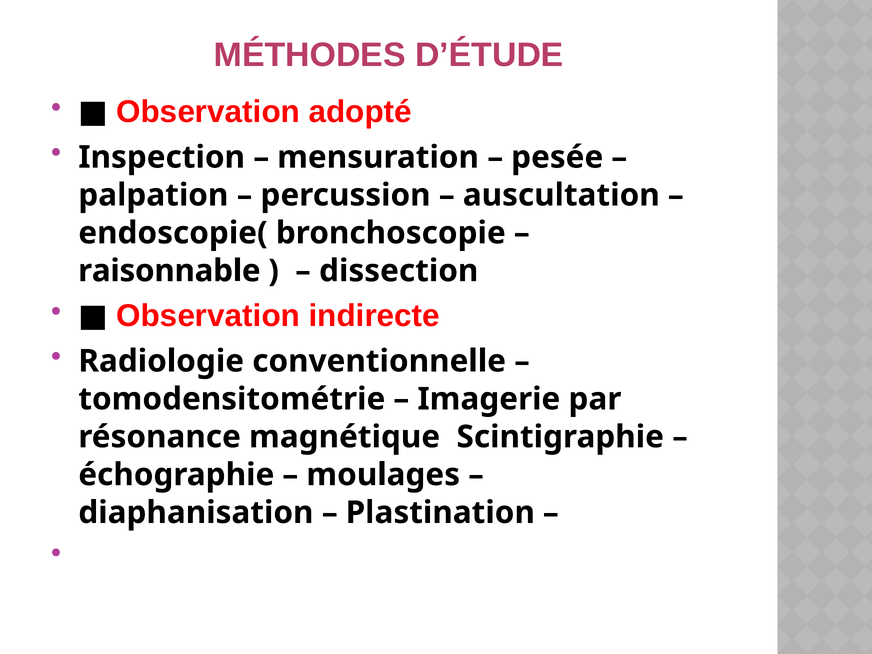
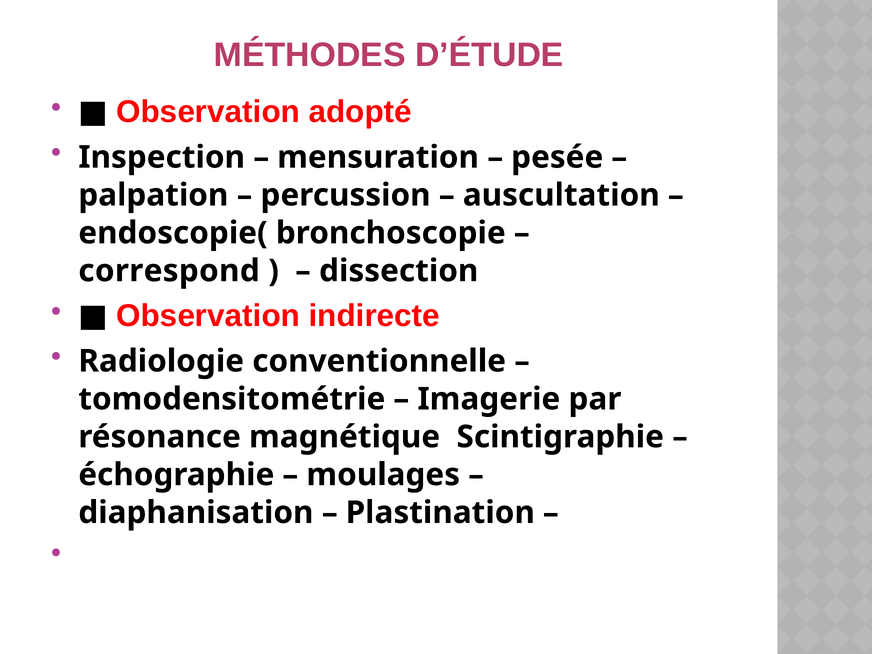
raisonnable: raisonnable -> correspond (169, 271)
